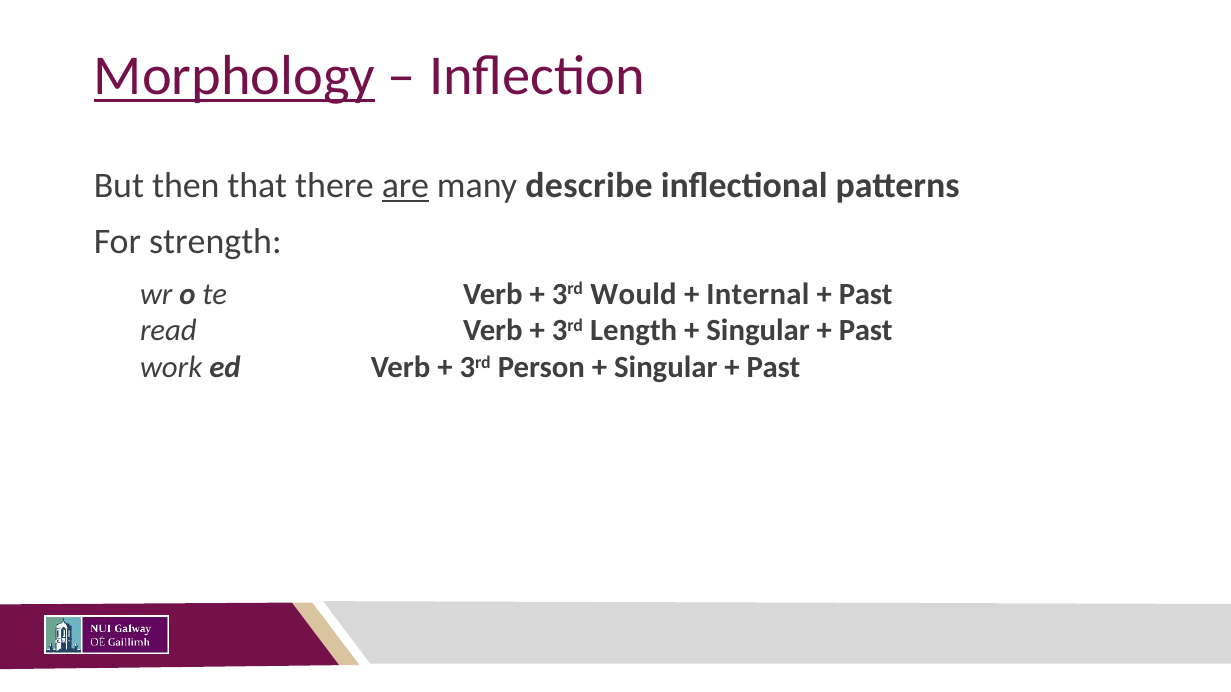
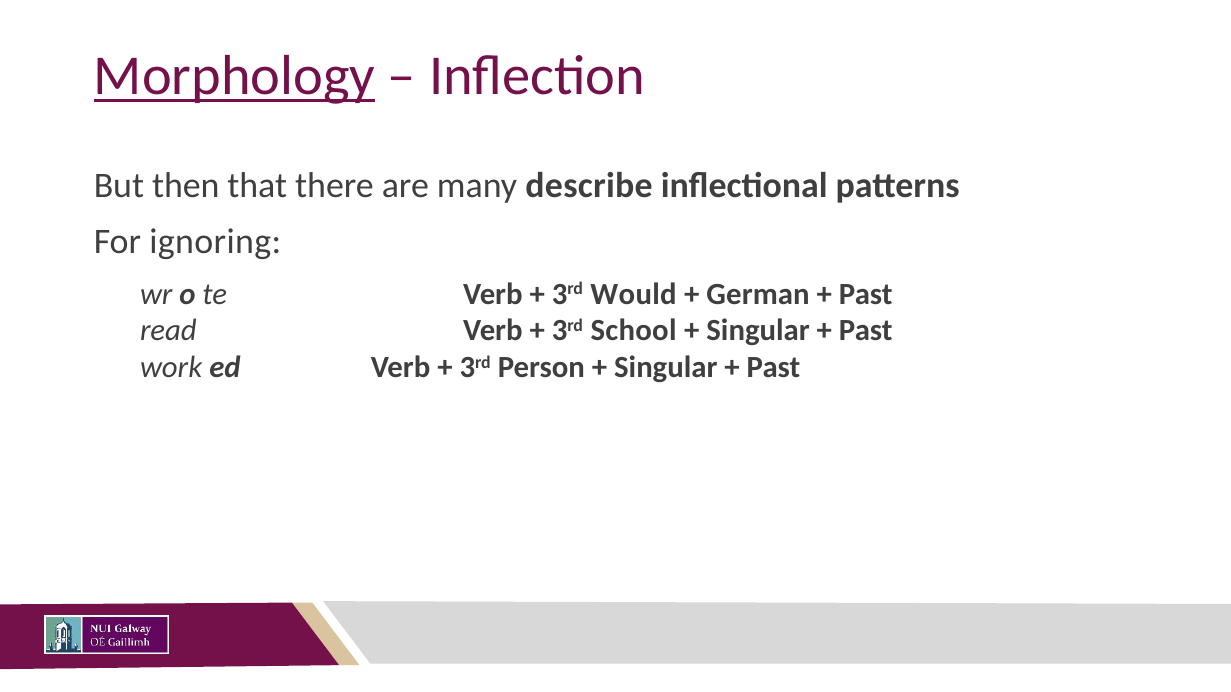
are underline: present -> none (405, 186)
strength: strength -> ignoring (215, 242)
Internal: Internal -> German (758, 294)
Length: Length -> School (634, 331)
